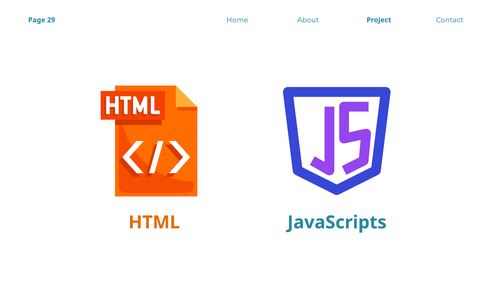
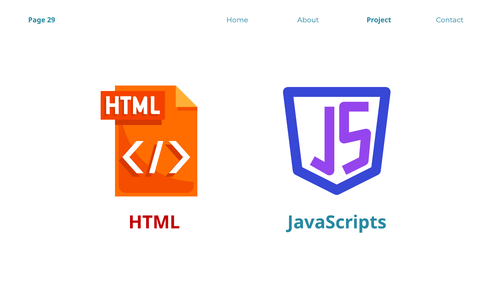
HTML colour: orange -> red (154, 223)
